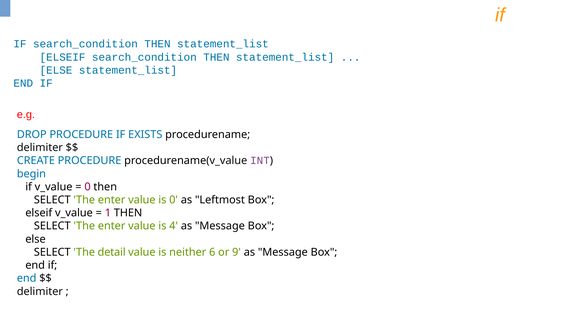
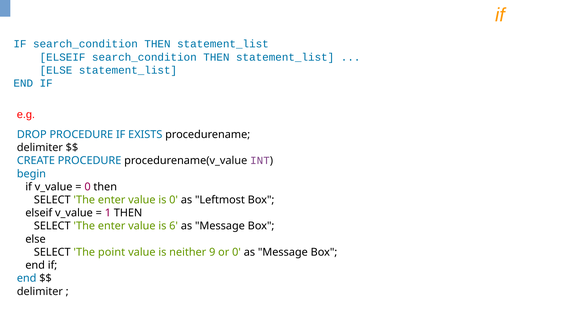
4: 4 -> 6 (174, 226)
detail: detail -> point (112, 253)
6: 6 -> 9 (212, 253)
or 9: 9 -> 0 (236, 253)
